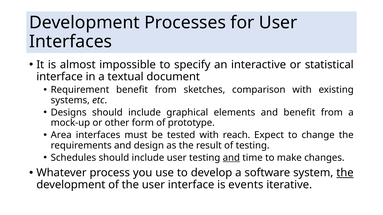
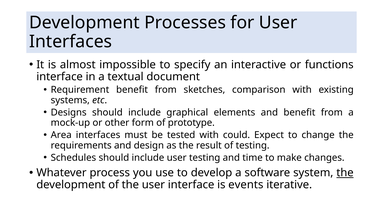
statistical: statistical -> functions (329, 65)
reach: reach -> could (237, 135)
and underline: present -> none (231, 158)
